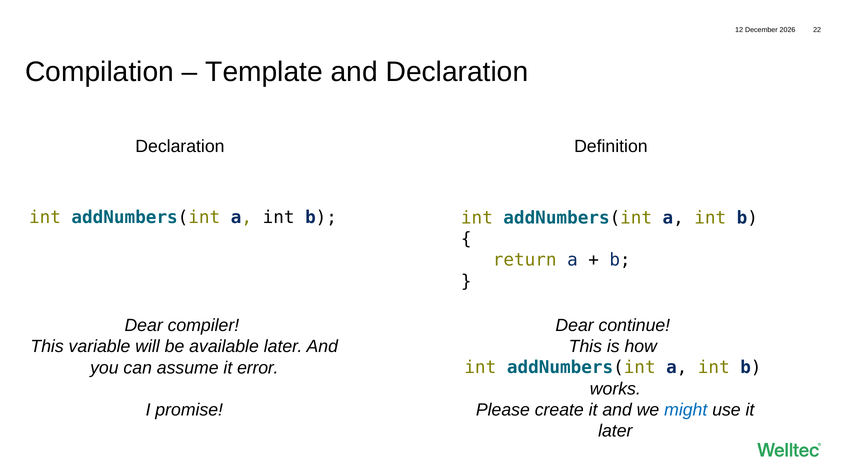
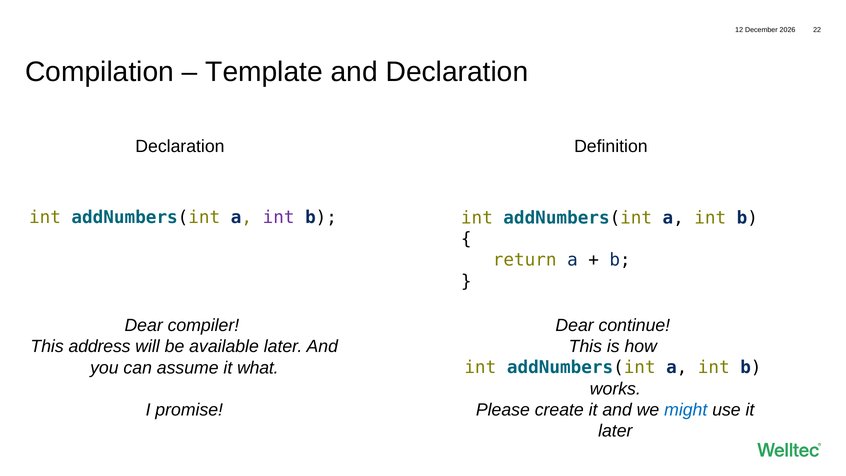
int colour: black -> purple (279, 217)
variable: variable -> address (100, 346)
error: error -> what (258, 368)
